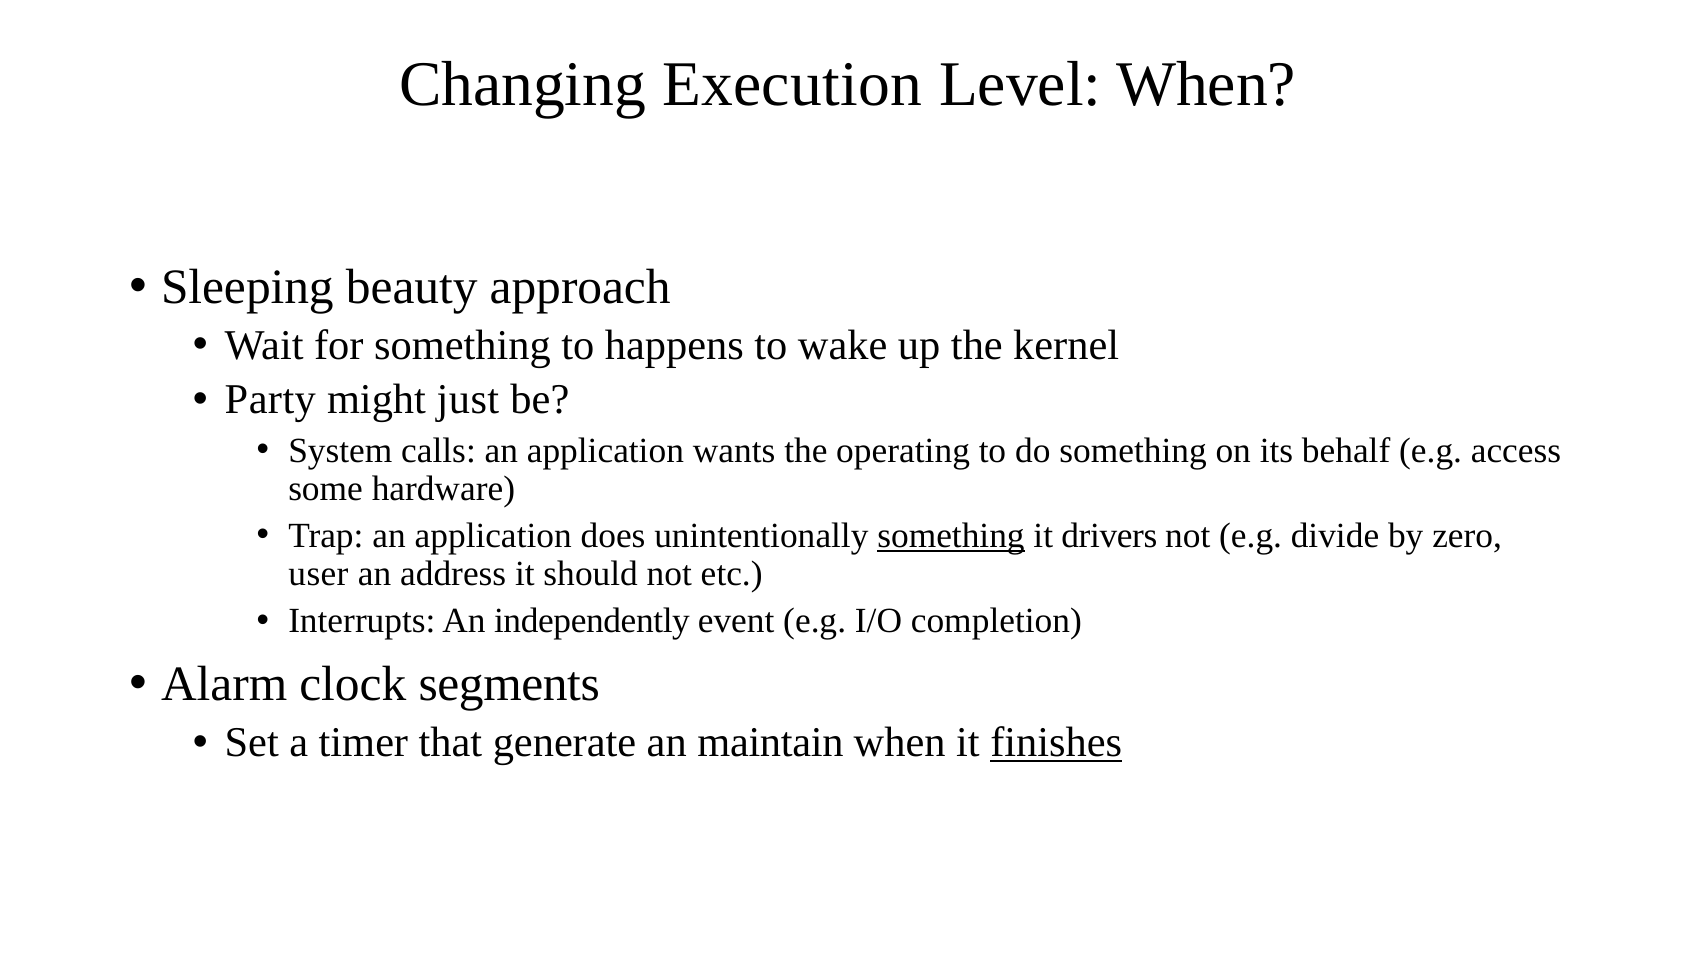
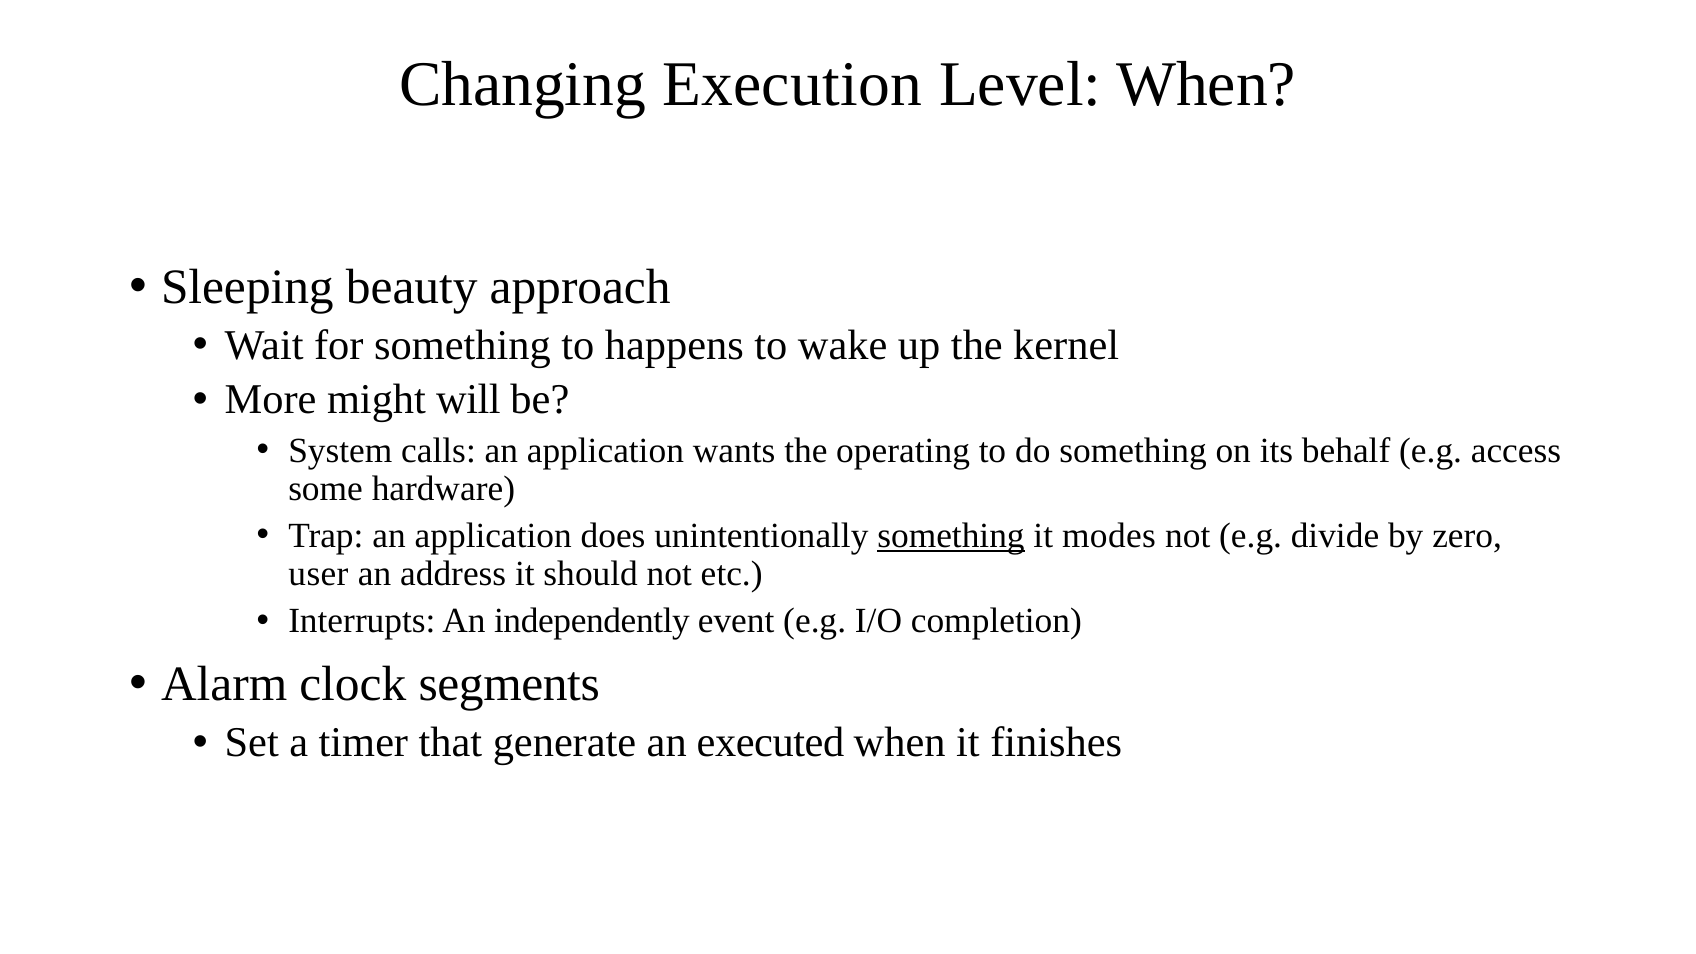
Party: Party -> More (271, 400)
just: just -> will (468, 400)
drivers: drivers -> modes (1109, 536)
maintain: maintain -> executed (770, 743)
finishes underline: present -> none (1056, 743)
